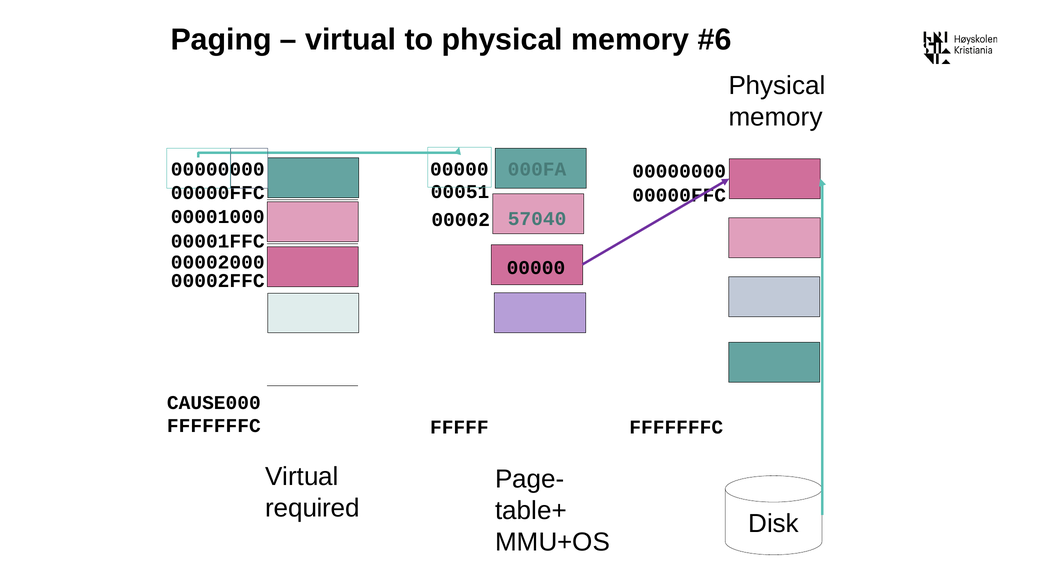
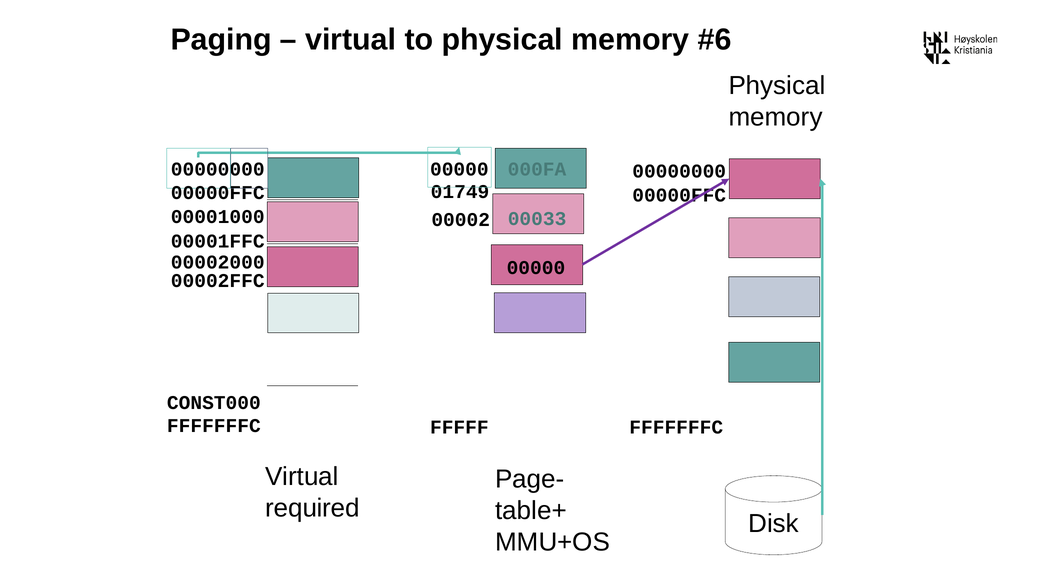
00051: 00051 -> 01749 (460, 192)
57040: 57040 -> 00033 (537, 219)
CAUSE000: CAUSE000 -> CONST000 (214, 403)
